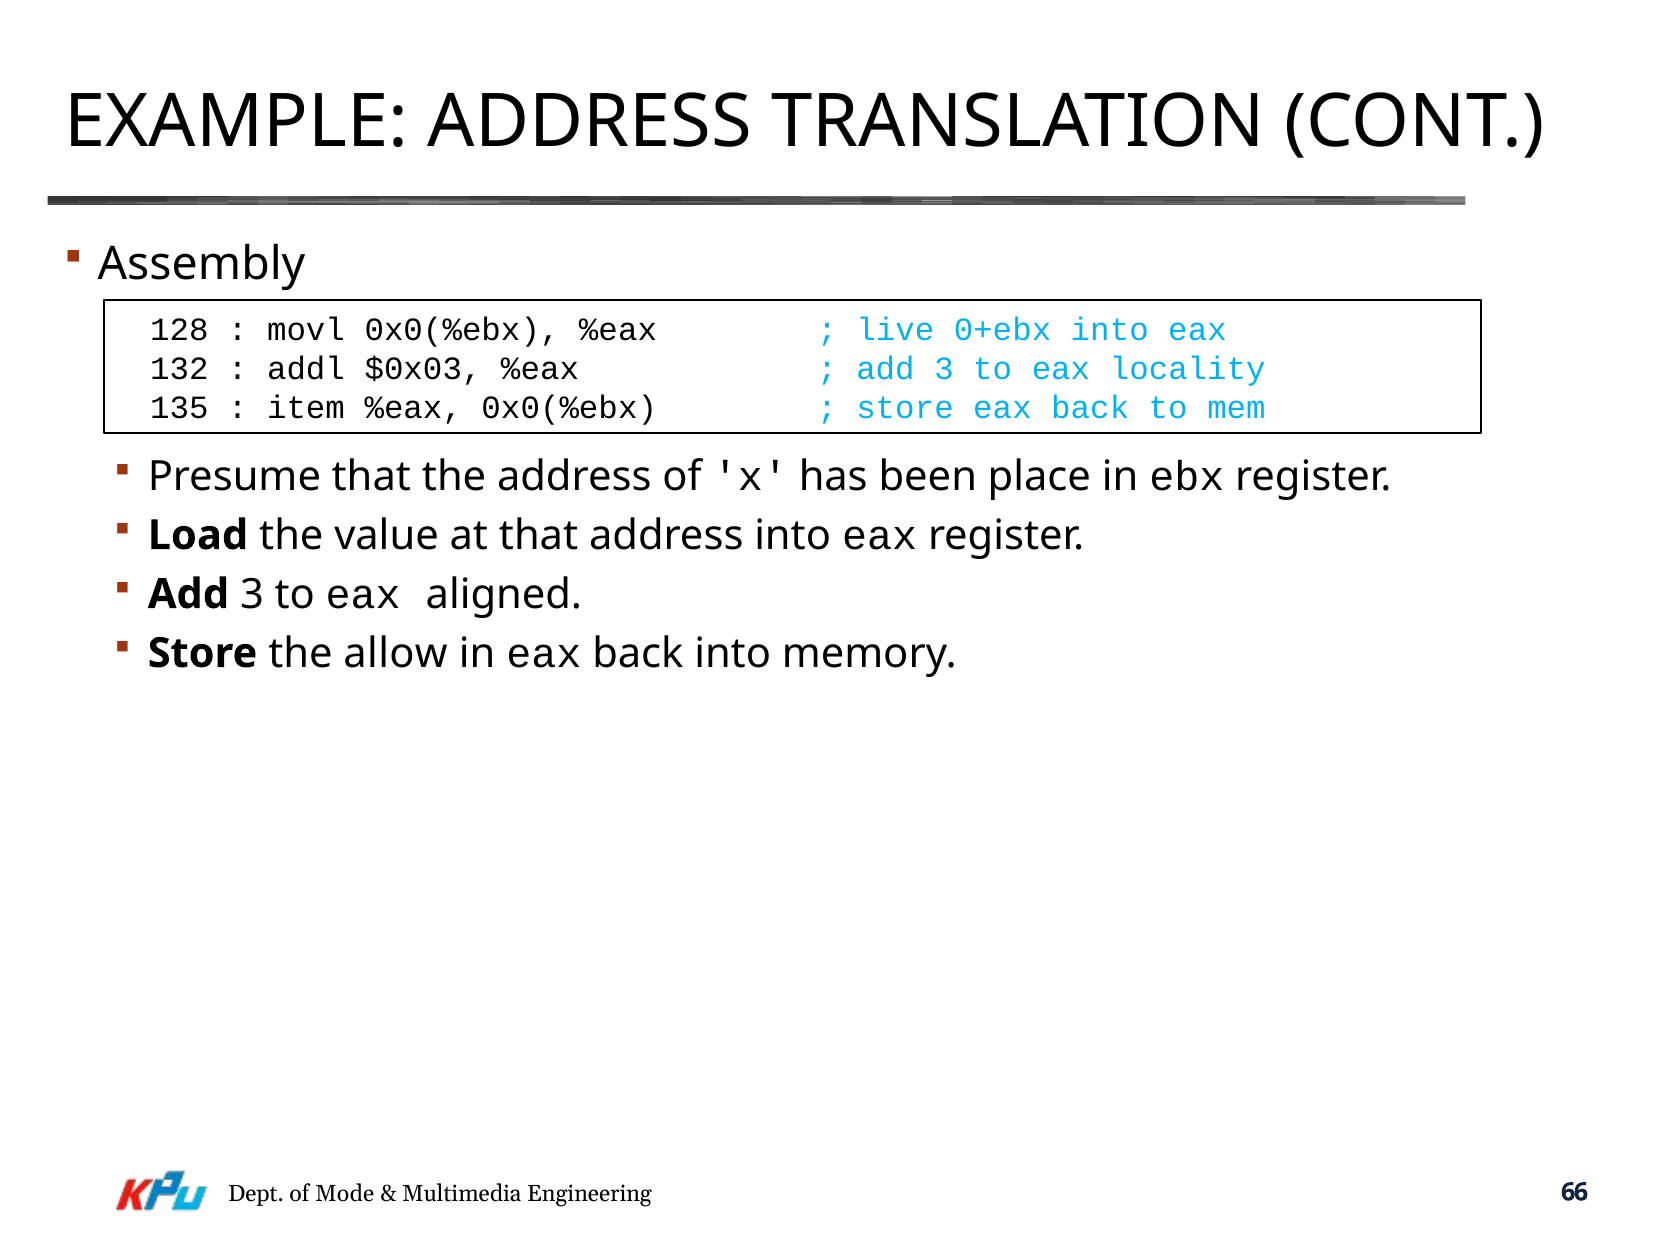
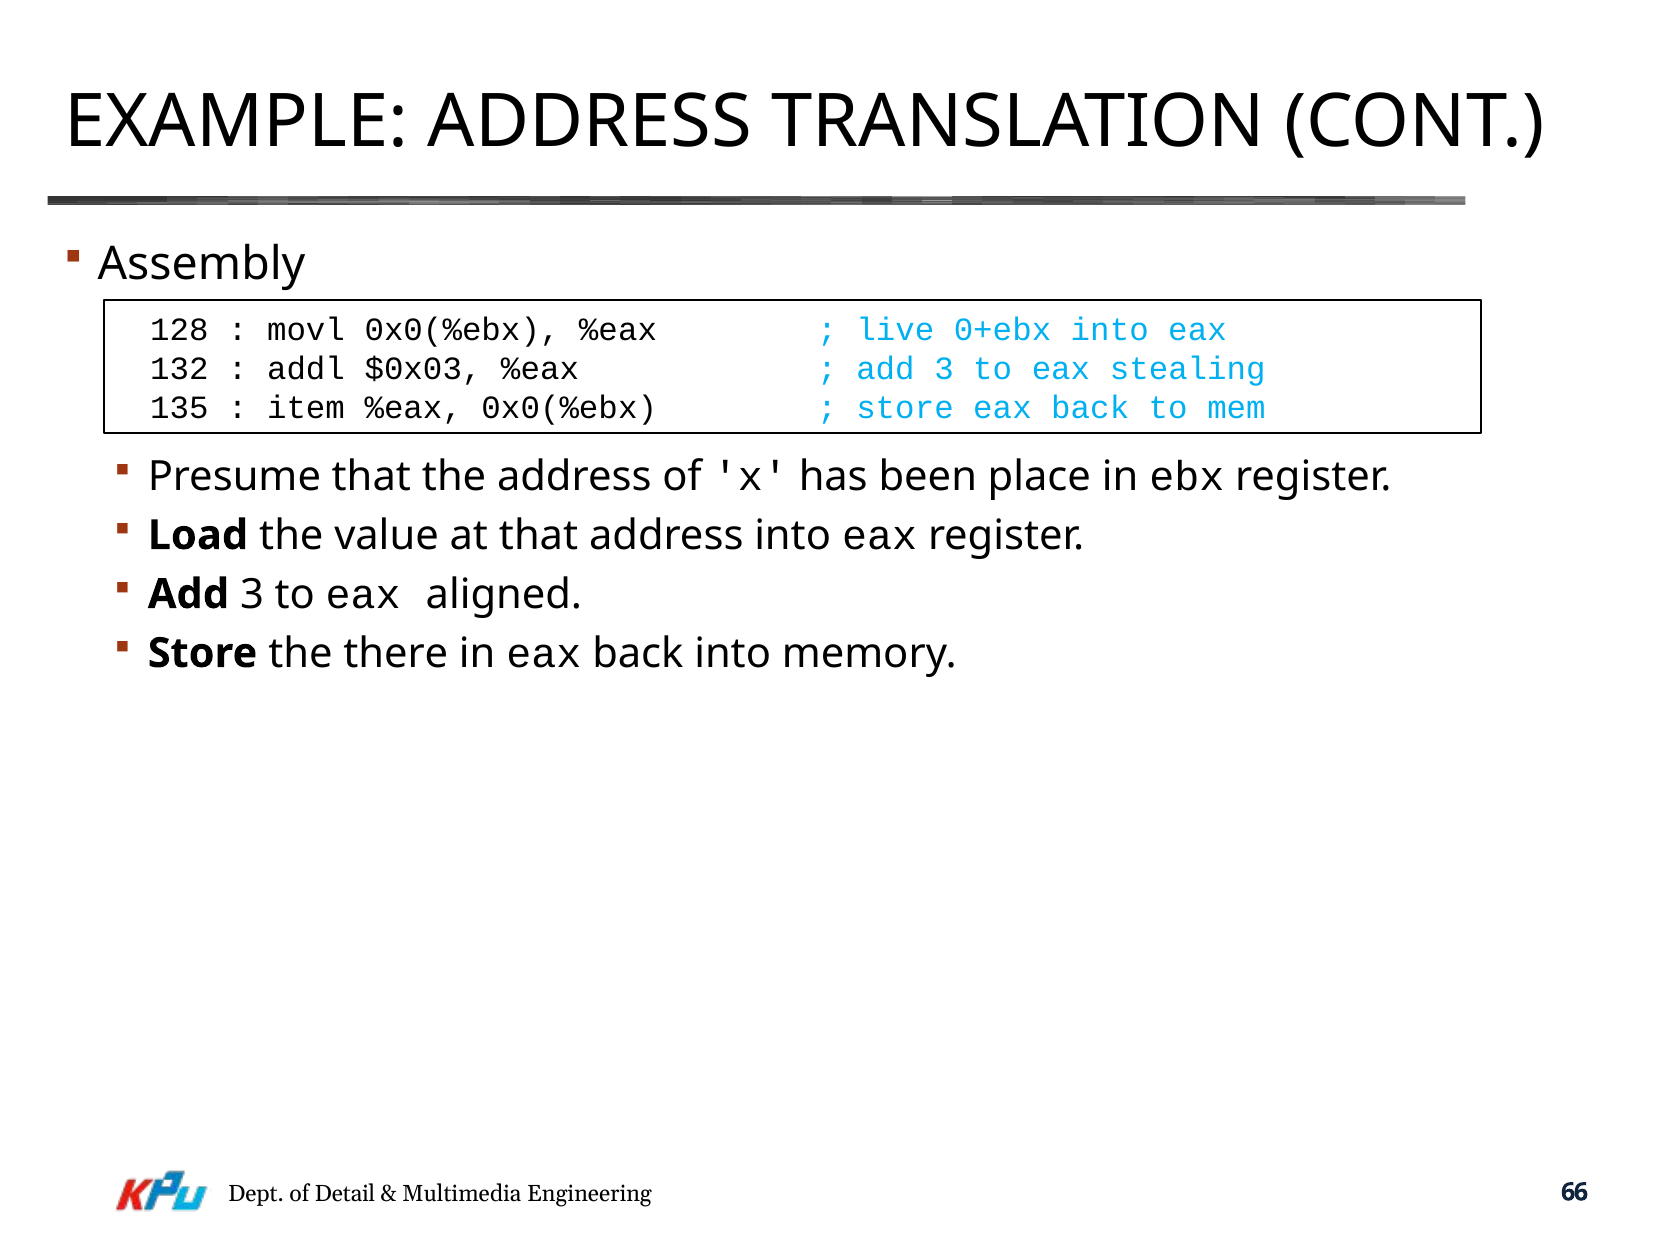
locality: locality -> stealing (1188, 369)
allow: allow -> there (396, 653)
Mode: Mode -> Detail (345, 1194)
